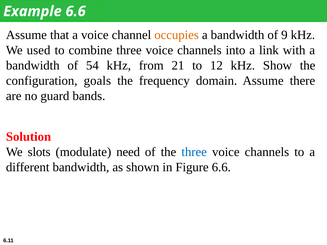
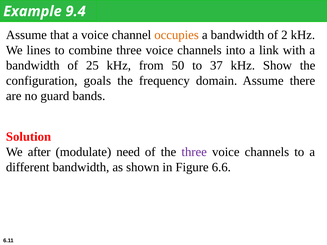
Example 6.6: 6.6 -> 9.4 (76, 11)
9: 9 -> 2 (284, 35)
used: used -> lines (39, 50)
54: 54 -> 25 (92, 66)
21: 21 -> 50 (178, 66)
12: 12 -> 37 (216, 66)
slots: slots -> after (39, 152)
three colour: blue -> purple (194, 152)
